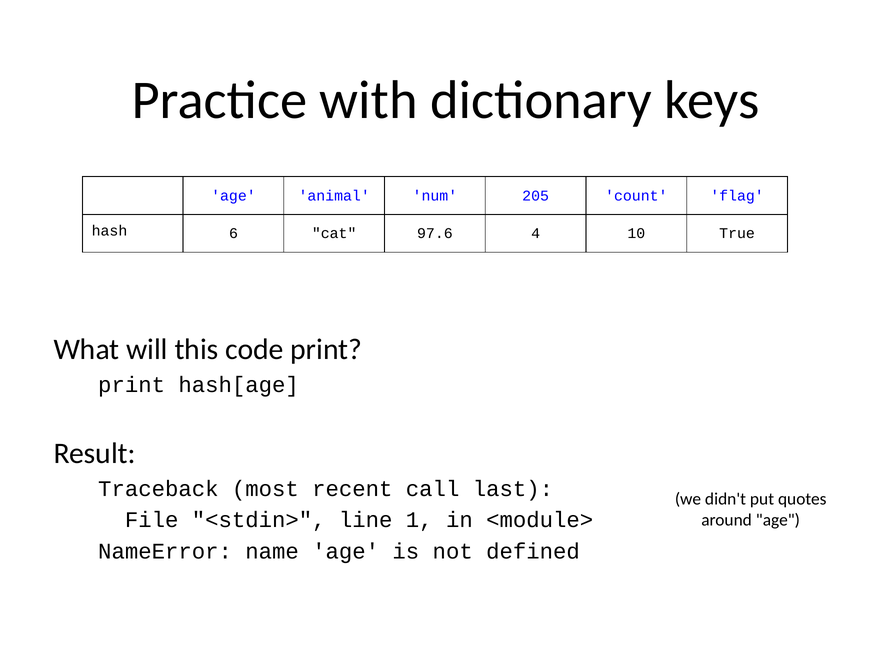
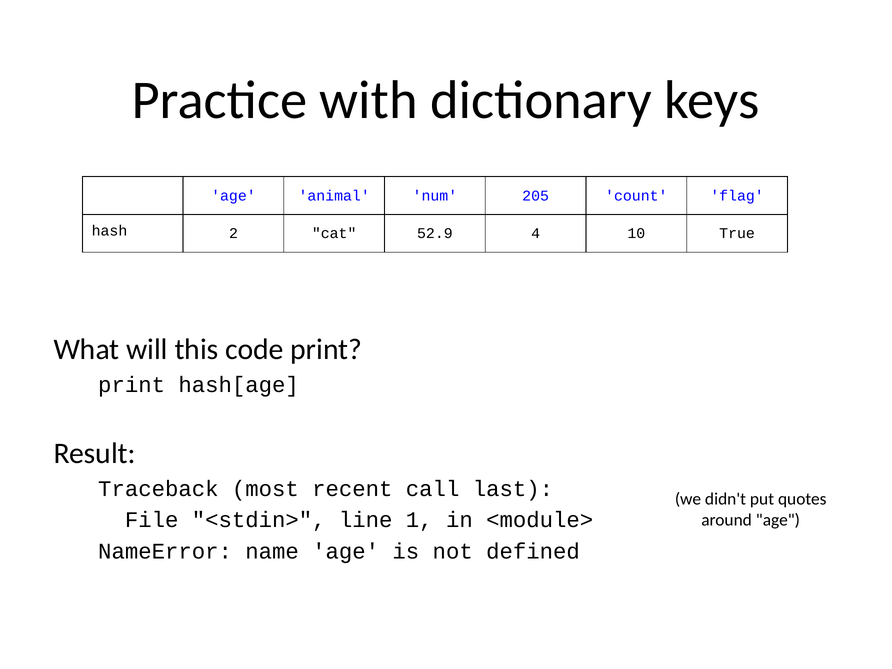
6: 6 -> 2 (233, 234)
97.6: 97.6 -> 52.9 (435, 234)
